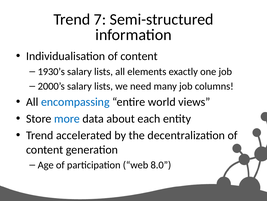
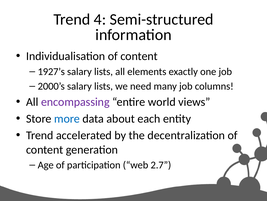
7: 7 -> 4 (100, 19)
1930’s: 1930’s -> 1927’s (51, 71)
encompassing colour: blue -> purple (75, 102)
8.0: 8.0 -> 2.7 (161, 165)
